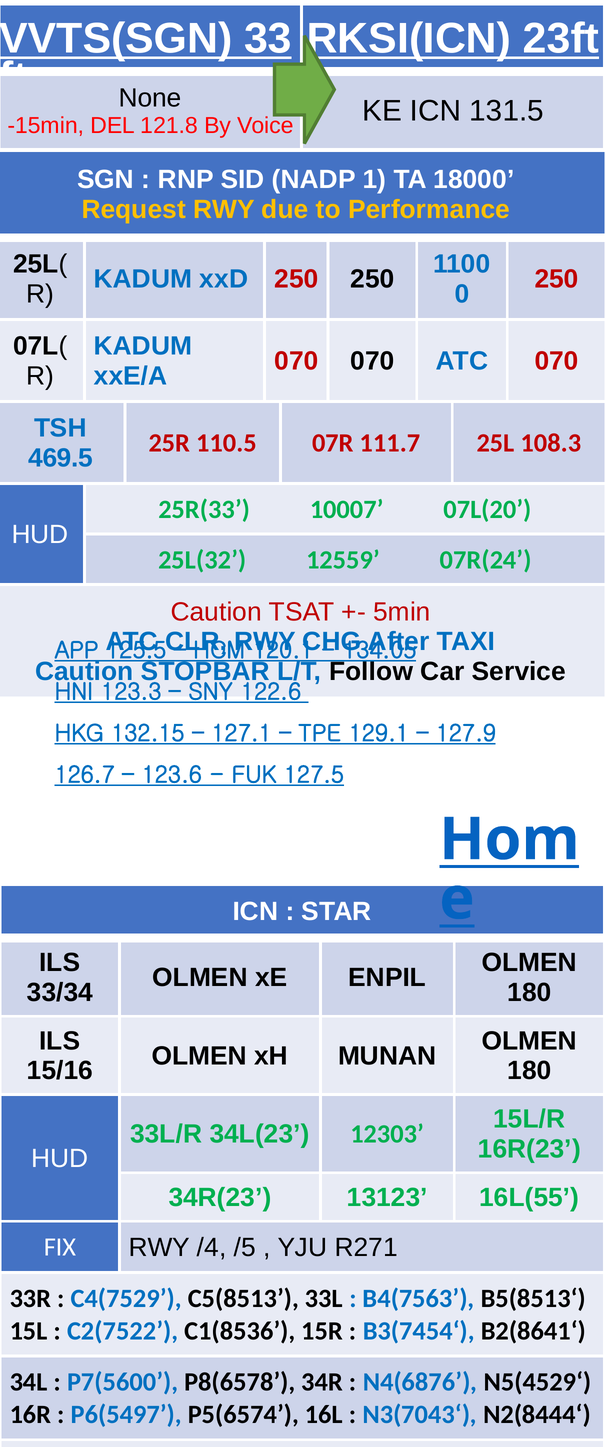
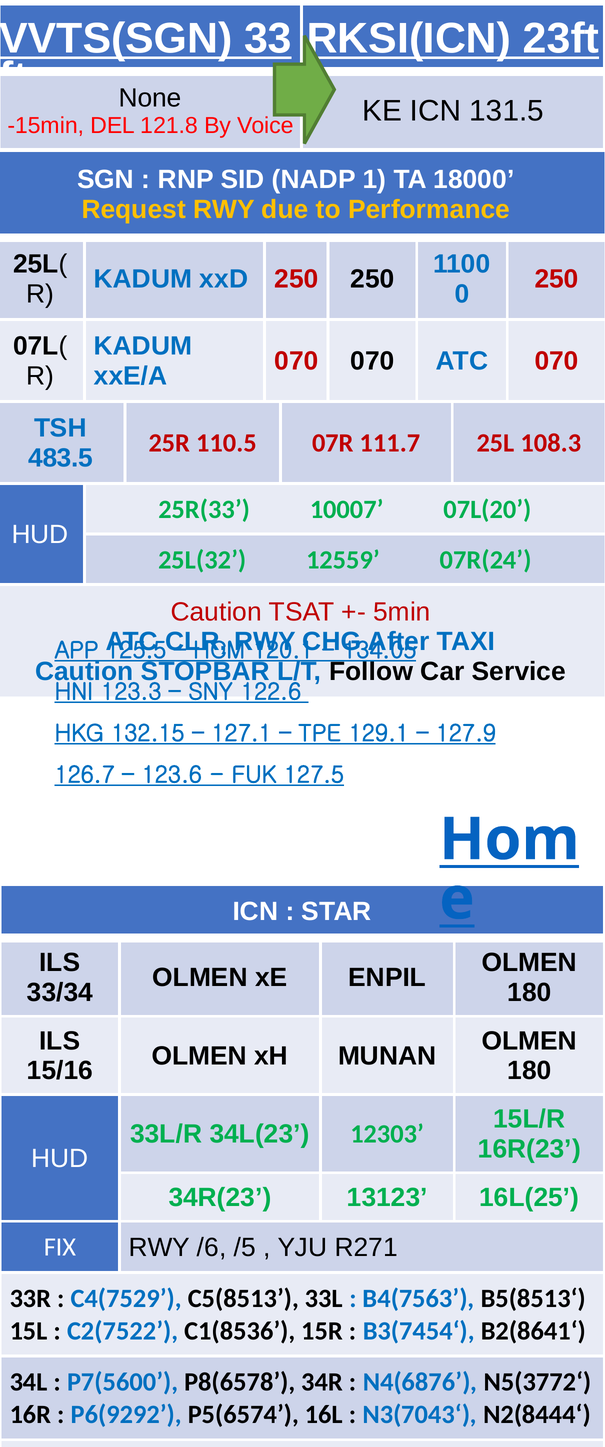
469.5: 469.5 -> 483.5 (61, 458)
16L(55: 16L(55 -> 16L(25 (529, 1198)
/4: /4 -> /6 (212, 1248)
N5(4529‘: N5(4529‘ -> N5(3772‘ (537, 1383)
P6(5497: P6(5497 -> P6(9292 (126, 1415)
